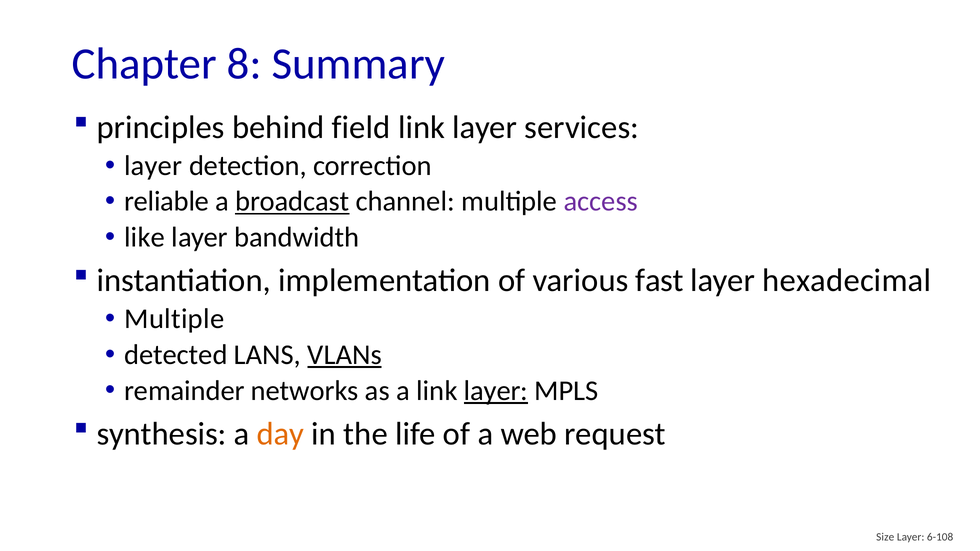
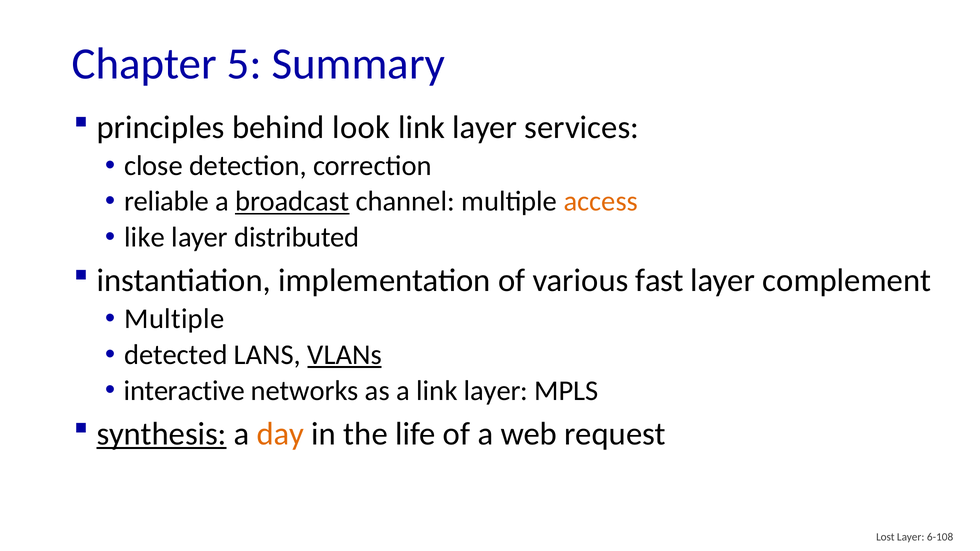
8: 8 -> 5 (244, 64)
field: field -> look (361, 128)
layer: layer -> close (153, 166)
access colour: purple -> orange (601, 202)
bandwidth: bandwidth -> distributed (297, 238)
hexadecimal: hexadecimal -> complement (847, 281)
remainder: remainder -> interactive (184, 391)
layer underline: present -> none (496, 391)
synthesis underline: none -> present (162, 434)
Size: Size -> Lost (885, 537)
